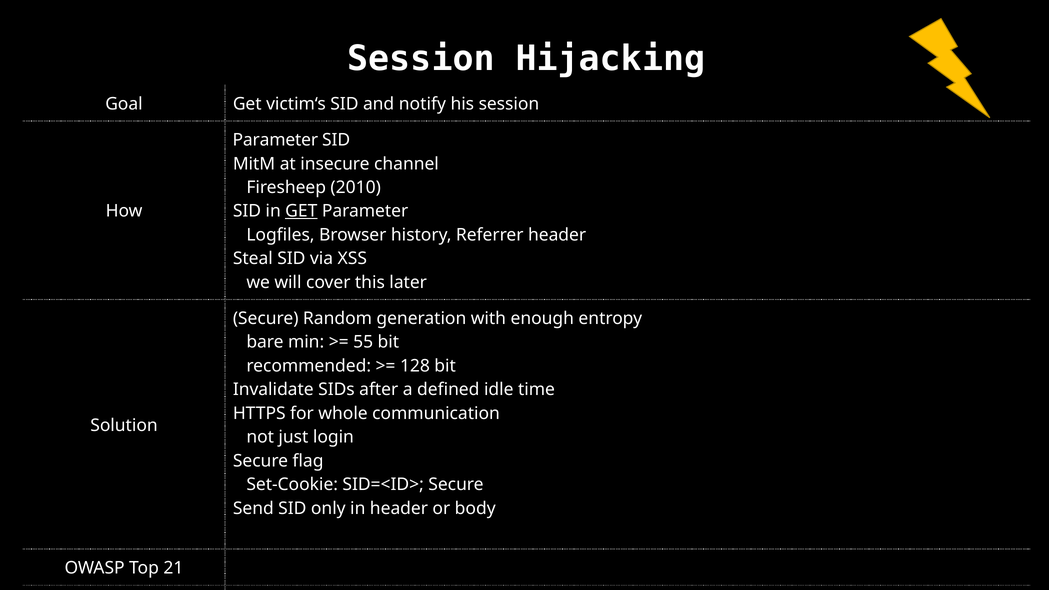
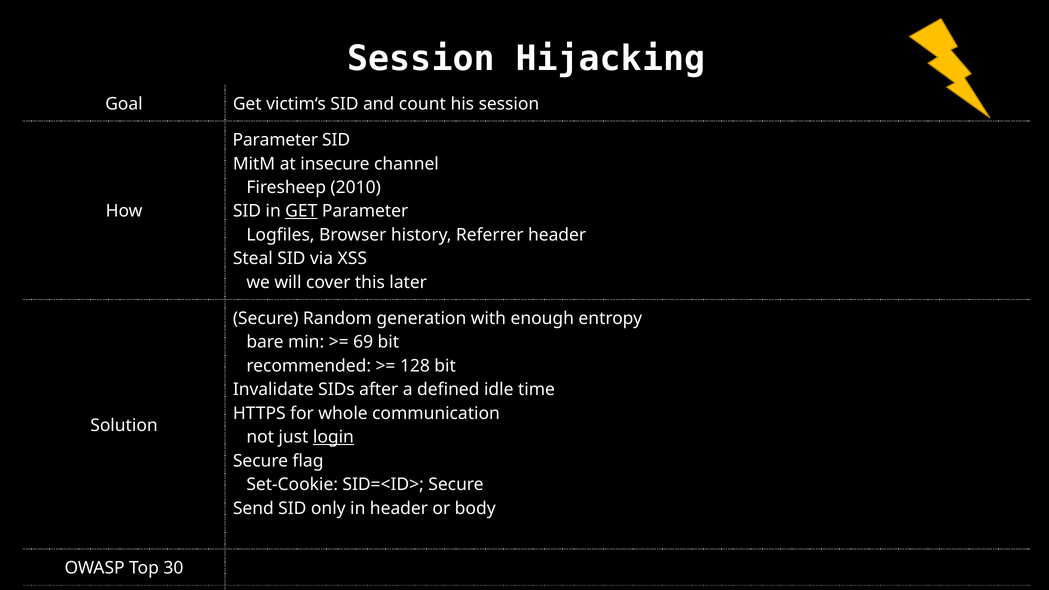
notify: notify -> count (422, 104)
55: 55 -> 69 (363, 342)
login underline: none -> present (333, 437)
21: 21 -> 30 (173, 568)
